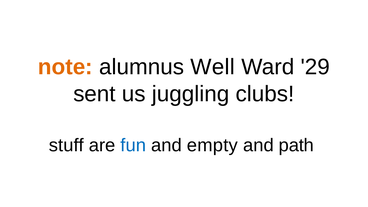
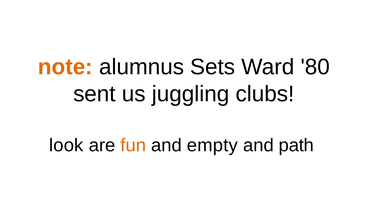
Well: Well -> Sets (213, 67)
29: 29 -> 80 (315, 67)
stuff: stuff -> look (66, 145)
fun colour: blue -> orange (133, 145)
